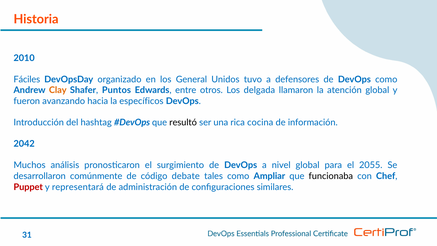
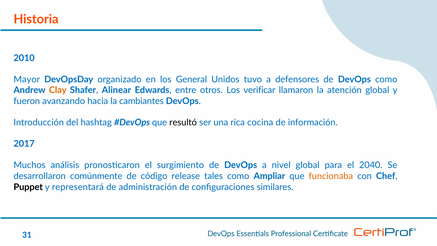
Fáciles: Fáciles -> Mayor (27, 79)
Puntos: Puntos -> Alinear (116, 90)
delgada: delgada -> verificar (259, 90)
específicos: específicos -> cambiantes (141, 101)
2042: 2042 -> 2017 (24, 144)
2055: 2055 -> 2040 (371, 165)
debate: debate -> release (186, 176)
funcionaba colour: black -> orange (331, 176)
Puppet colour: red -> black (28, 187)
